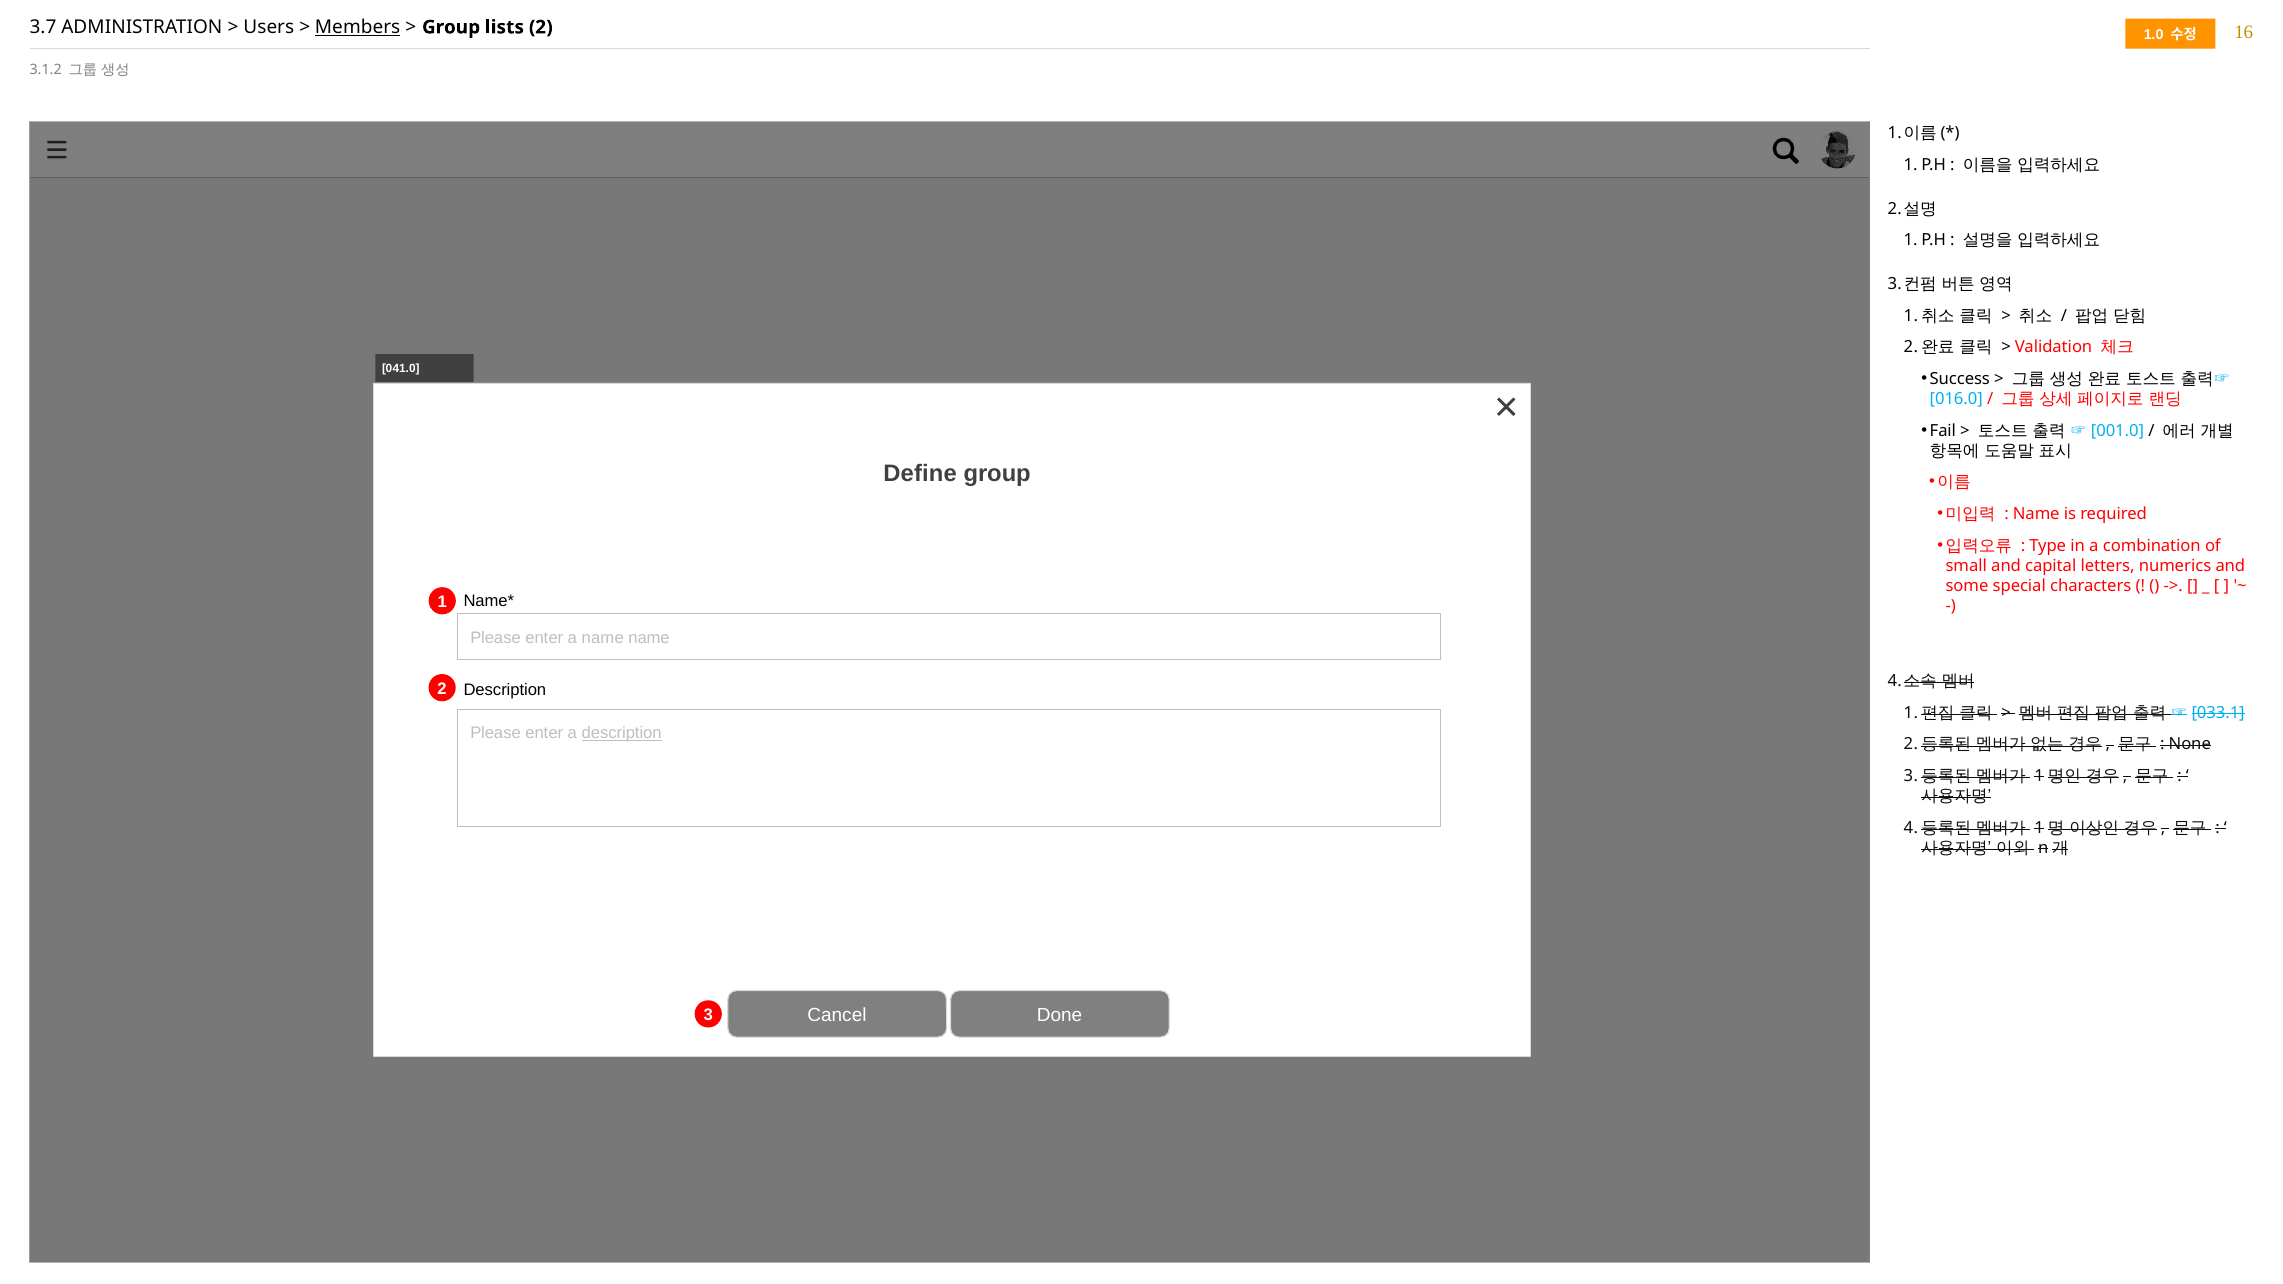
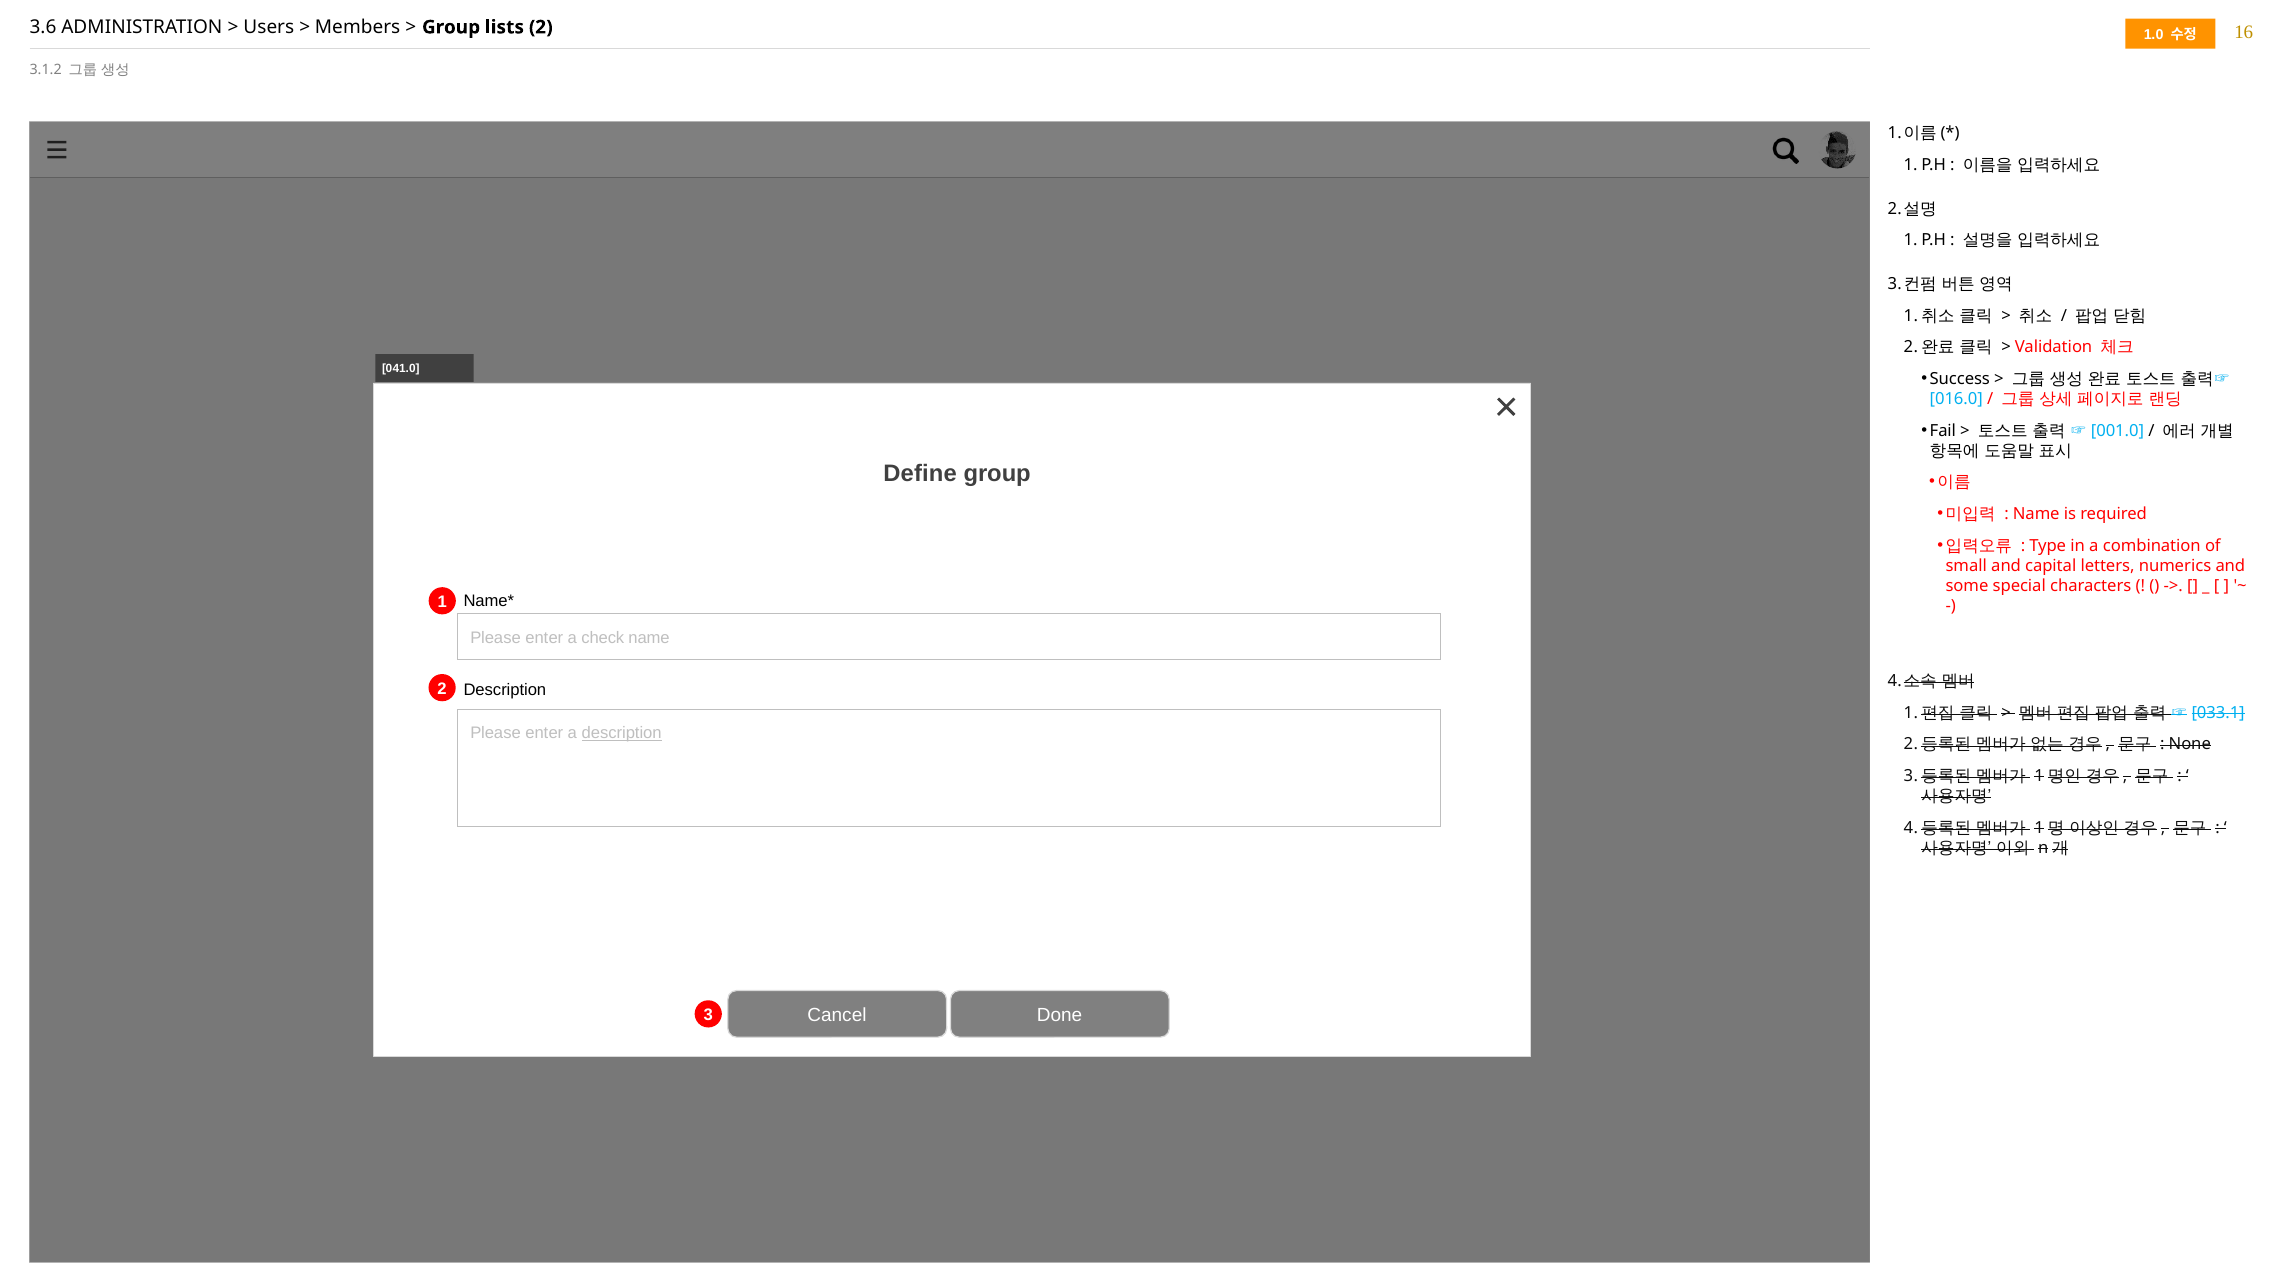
3.7: 3.7 -> 3.6 (43, 27)
Members underline: present -> none (358, 27)
a name: name -> check (603, 638)
